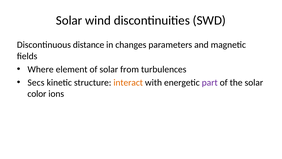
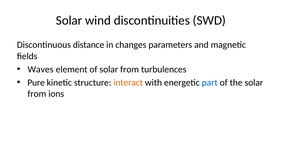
Where: Where -> Waves (41, 69)
Secs: Secs -> Pure (36, 82)
part colour: purple -> blue (210, 82)
color: color -> from (37, 94)
